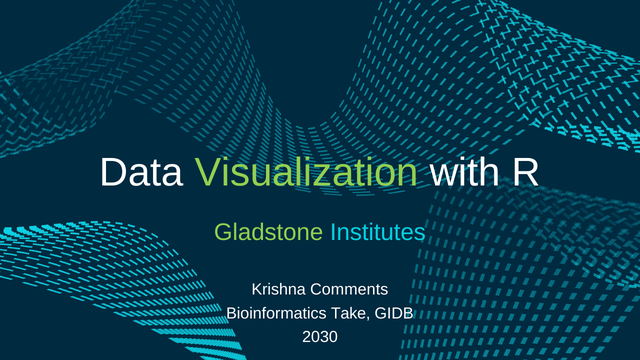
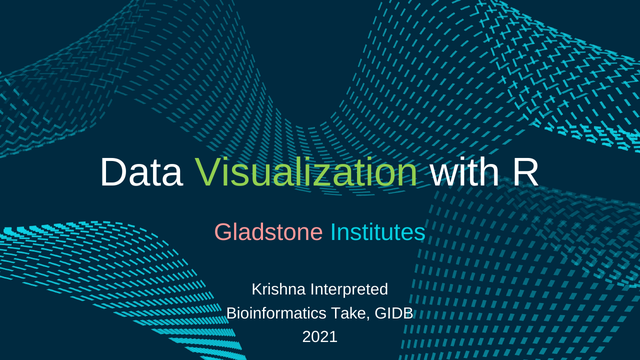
Gladstone colour: light green -> pink (269, 232)
Comments: Comments -> Interpreted (349, 289)
2030: 2030 -> 2021 (320, 337)
